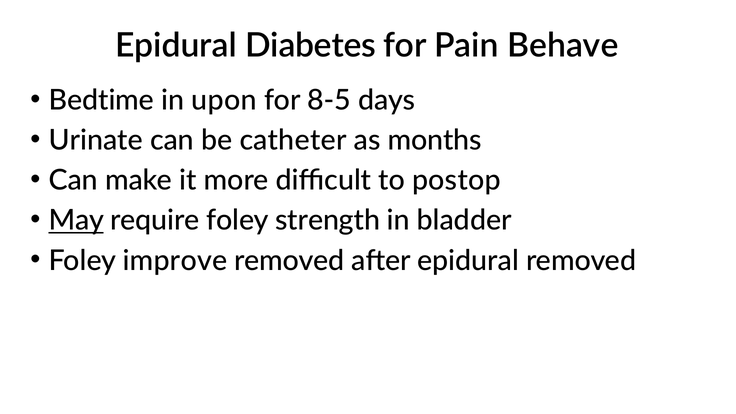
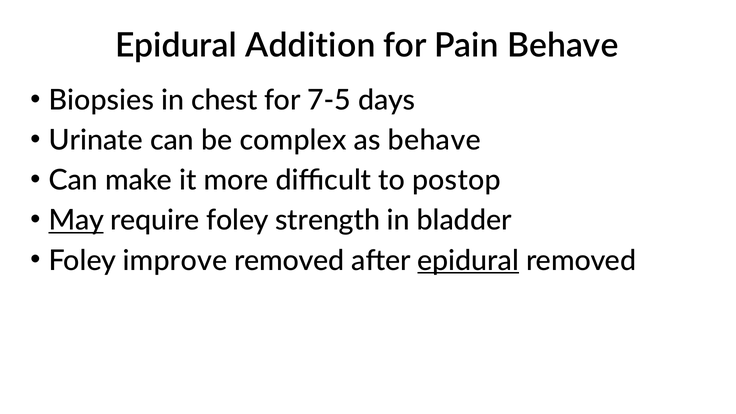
Diabetes: Diabetes -> Addition (310, 46)
Bedtime: Bedtime -> Biopsies (101, 100)
upon: upon -> chest (224, 100)
8-5: 8-5 -> 7-5 (329, 100)
catheter: catheter -> complex (293, 140)
as months: months -> behave (434, 140)
epidural underline: none -> present (468, 261)
